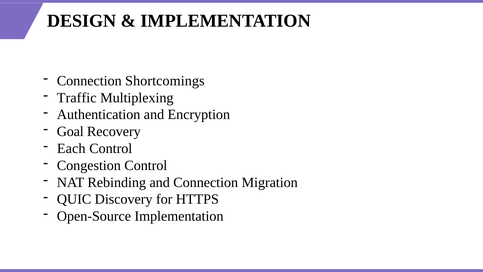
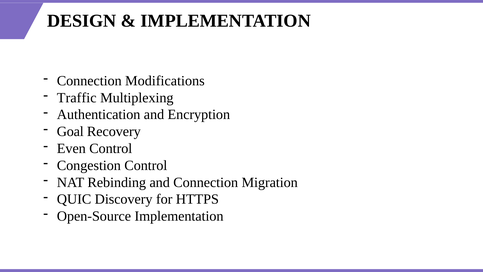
Shortcomings: Shortcomings -> Modifications (165, 81)
Each: Each -> Even (71, 148)
